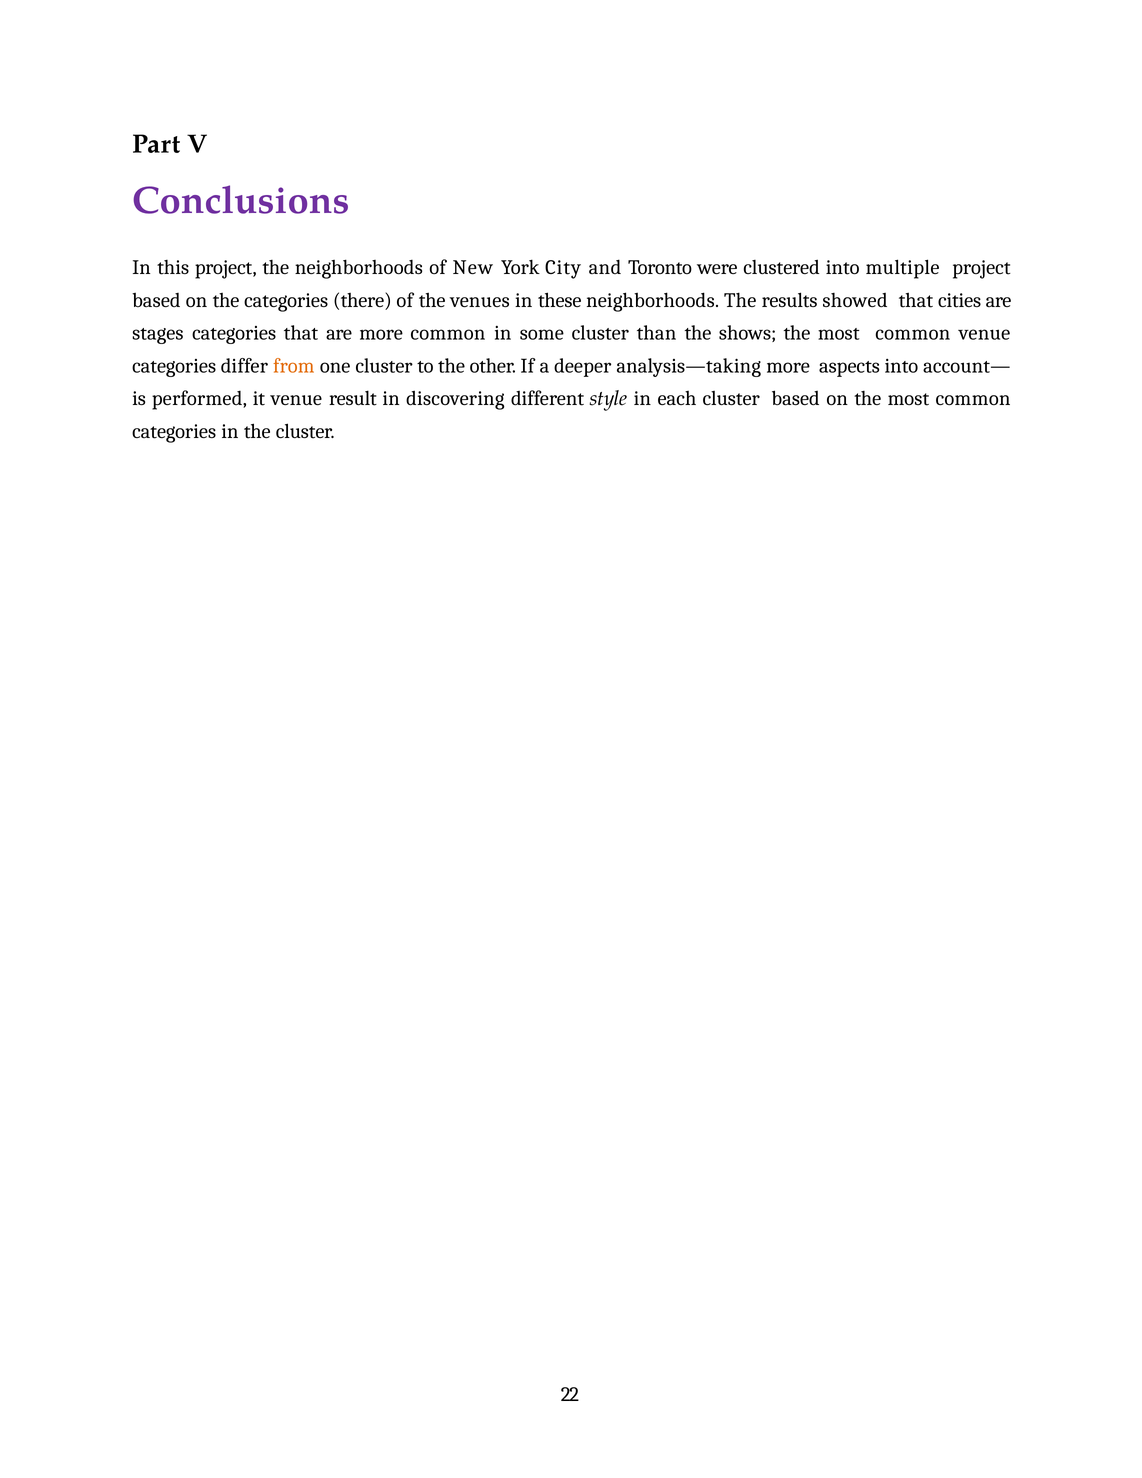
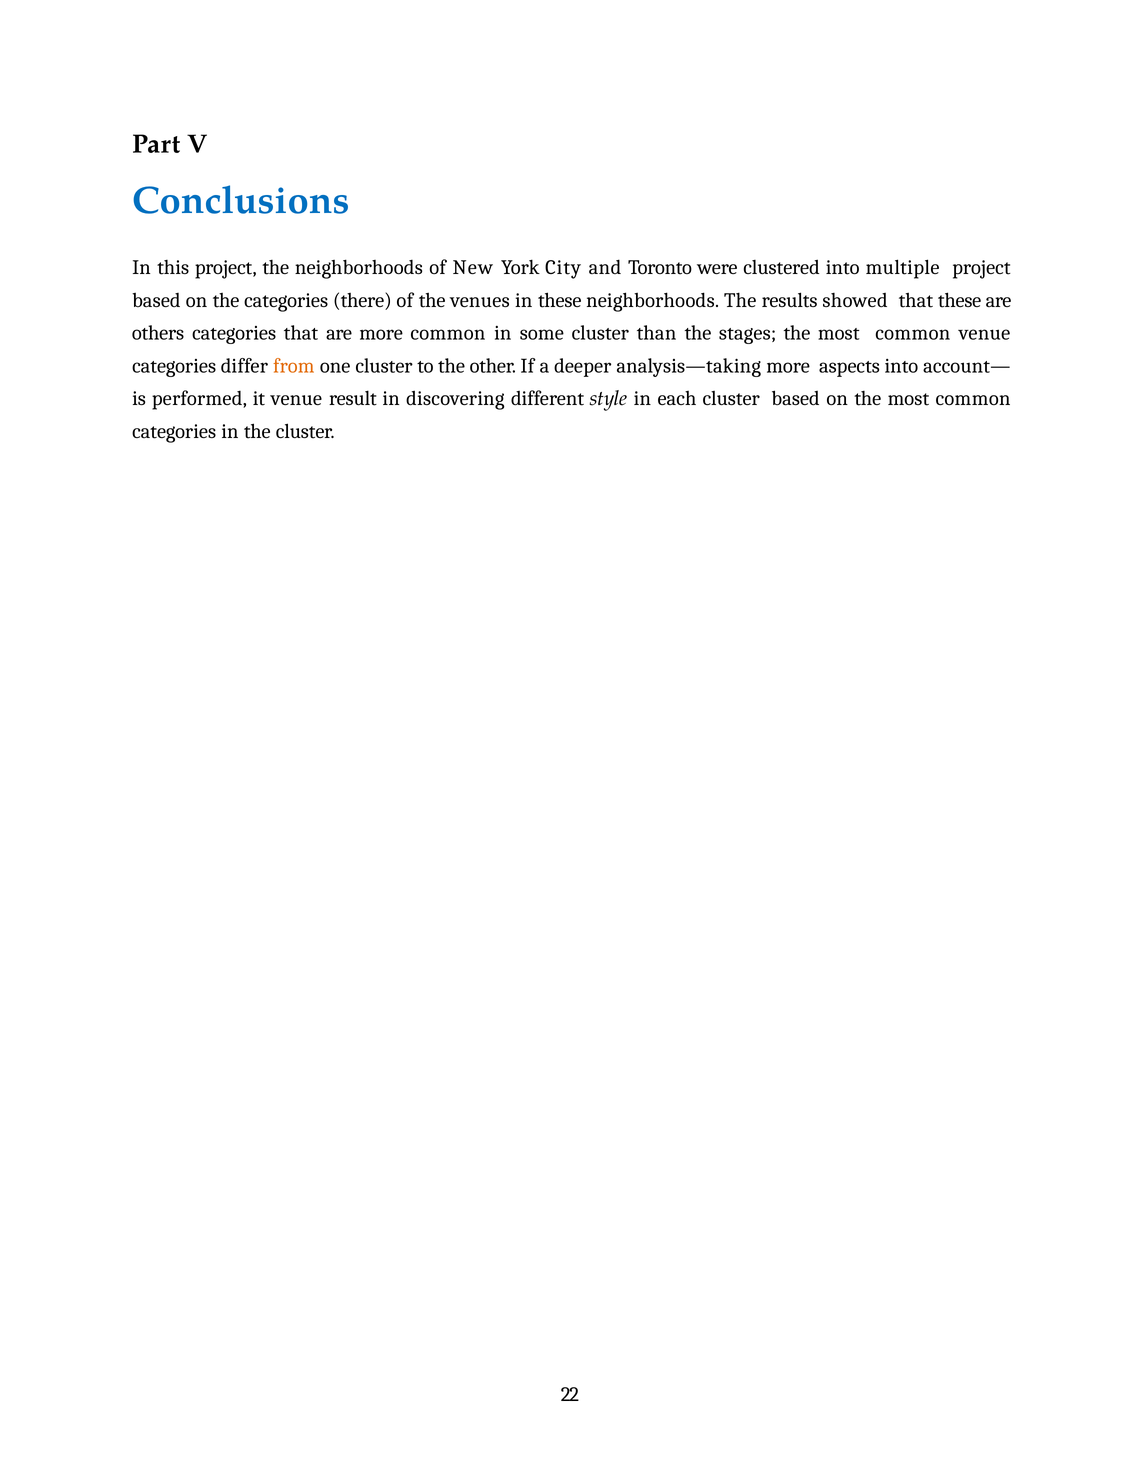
Conclusions colour: purple -> blue (241, 200)
that cities: cities -> these (960, 300)
stages: stages -> others (158, 333)
shows: shows -> stages (748, 333)
